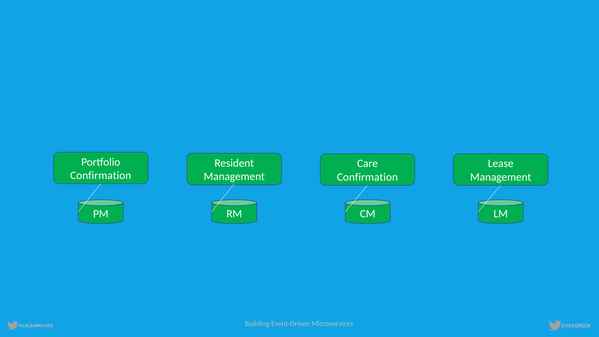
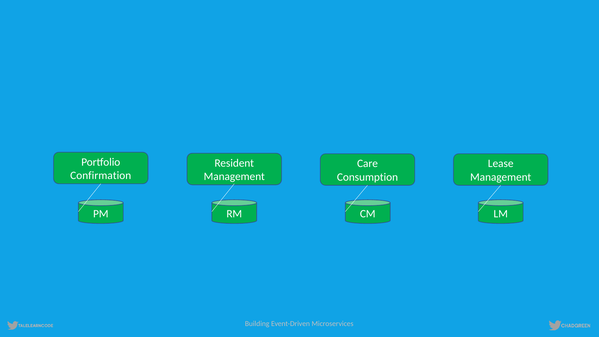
Confirmation: Confirmation -> Consumption (367, 177)
